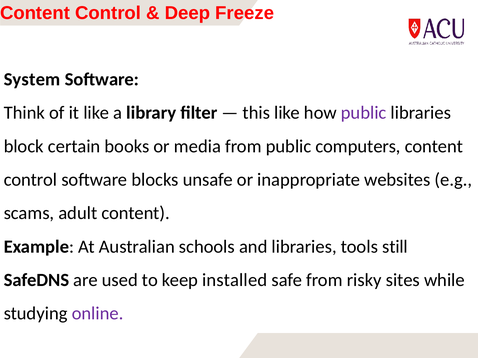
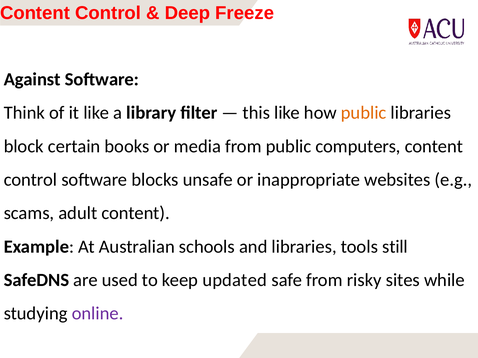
System: System -> Against (32, 80)
public colour: purple -> orange (364, 113)
installed: installed -> updated (235, 280)
